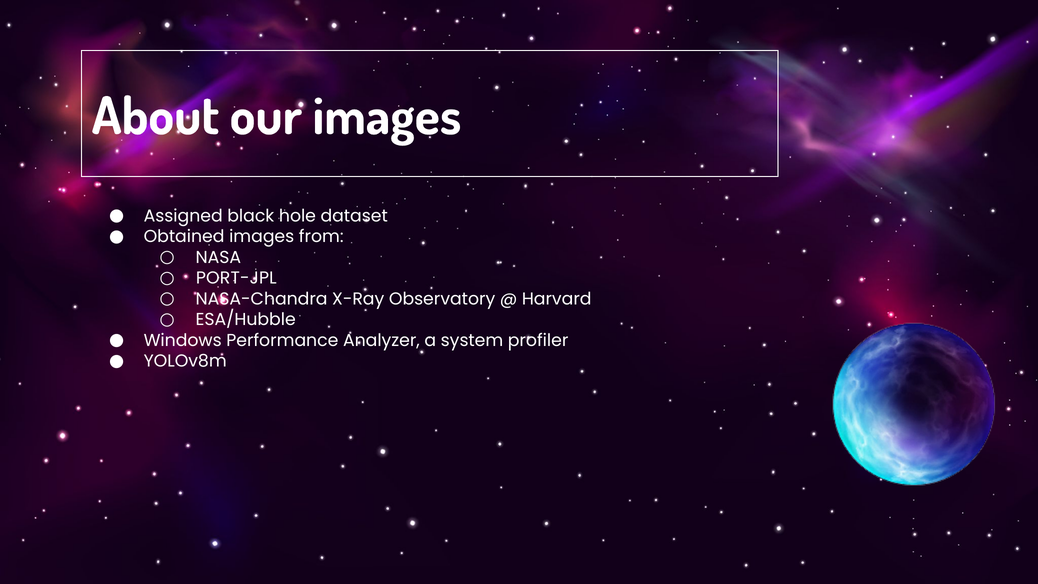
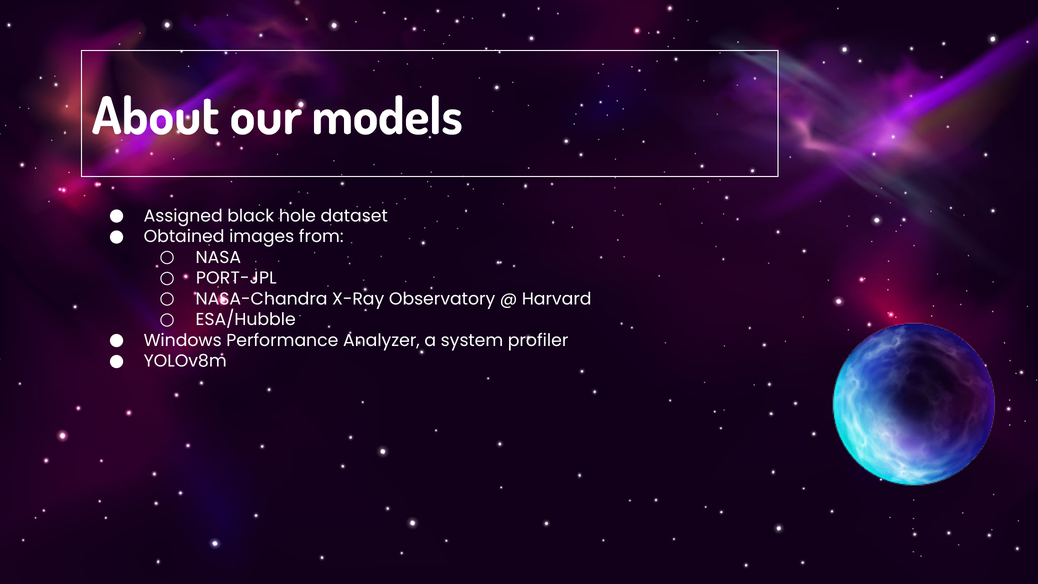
our images: images -> models (387, 117)
